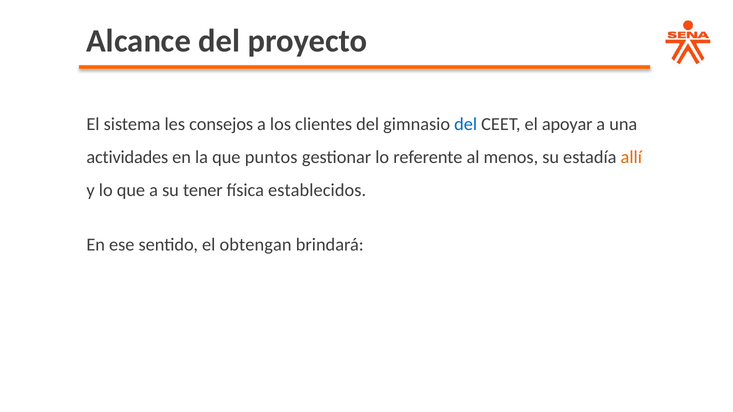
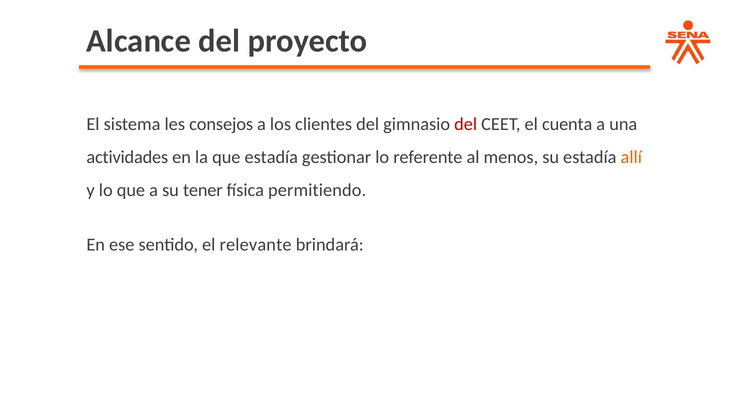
del colour: blue -> red (466, 124)
apoyar: apoyar -> cuenta (567, 124)
que puntos: puntos -> estadía (271, 157)
establecidos: establecidos -> permitiendo (317, 190)
obtengan: obtengan -> relevante (256, 245)
